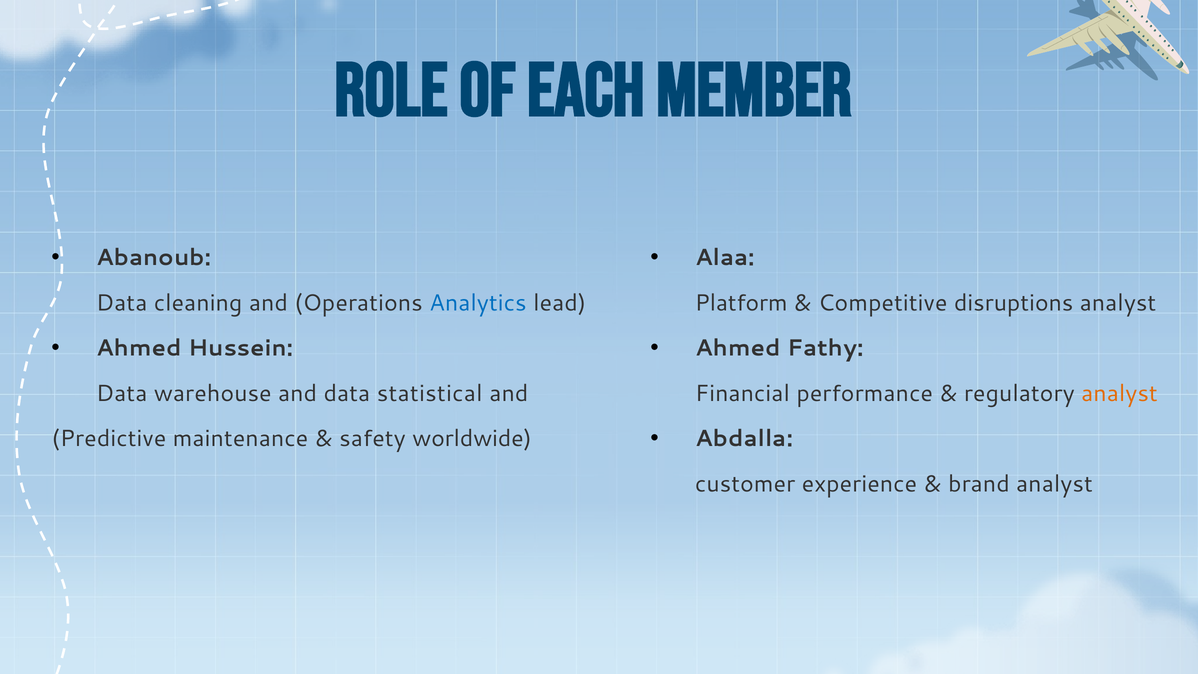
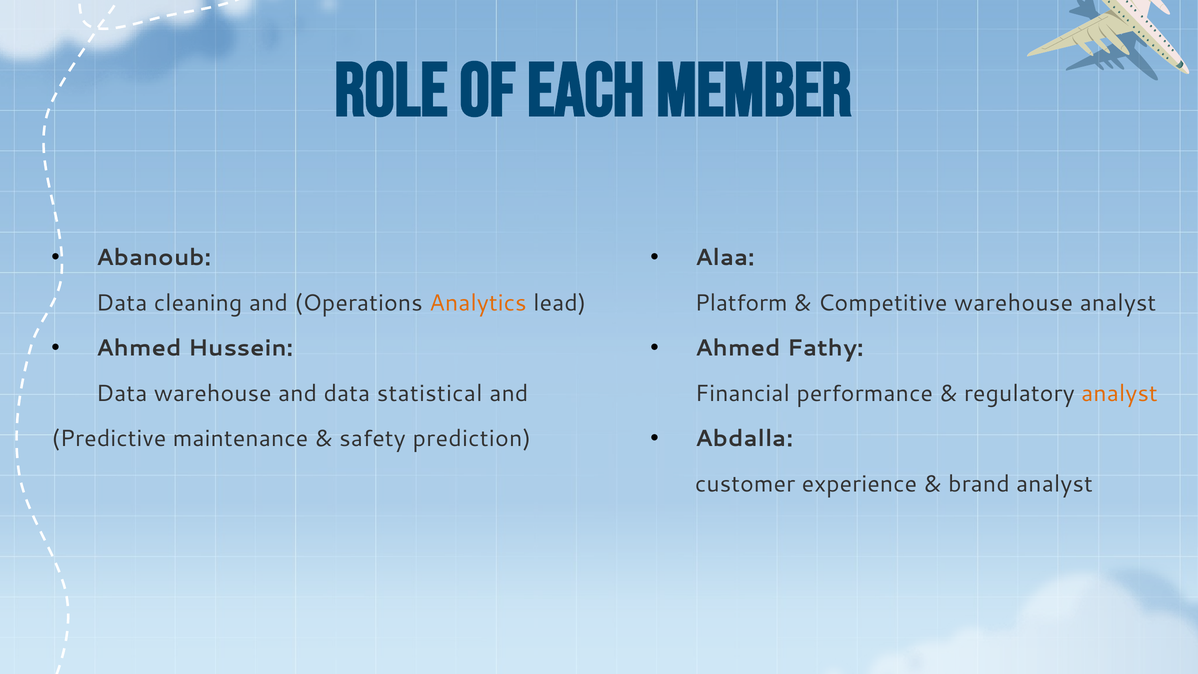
Analytics colour: blue -> orange (478, 303)
Competitive disruptions: disruptions -> warehouse (1014, 303)
worldwide: worldwide -> prediction (472, 439)
